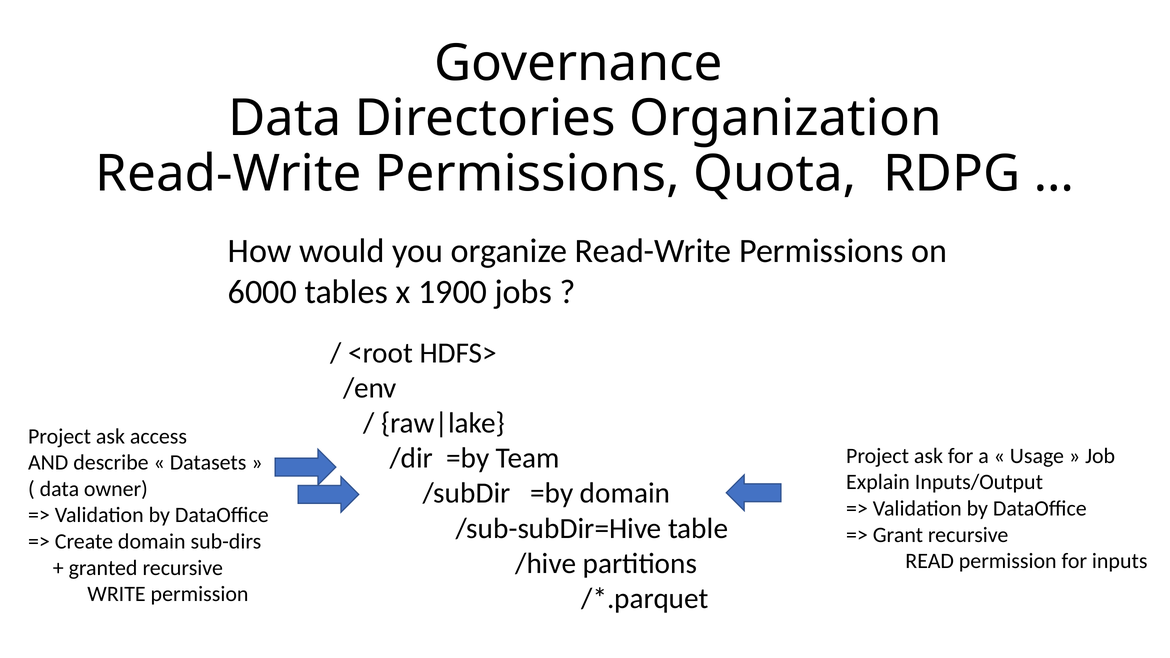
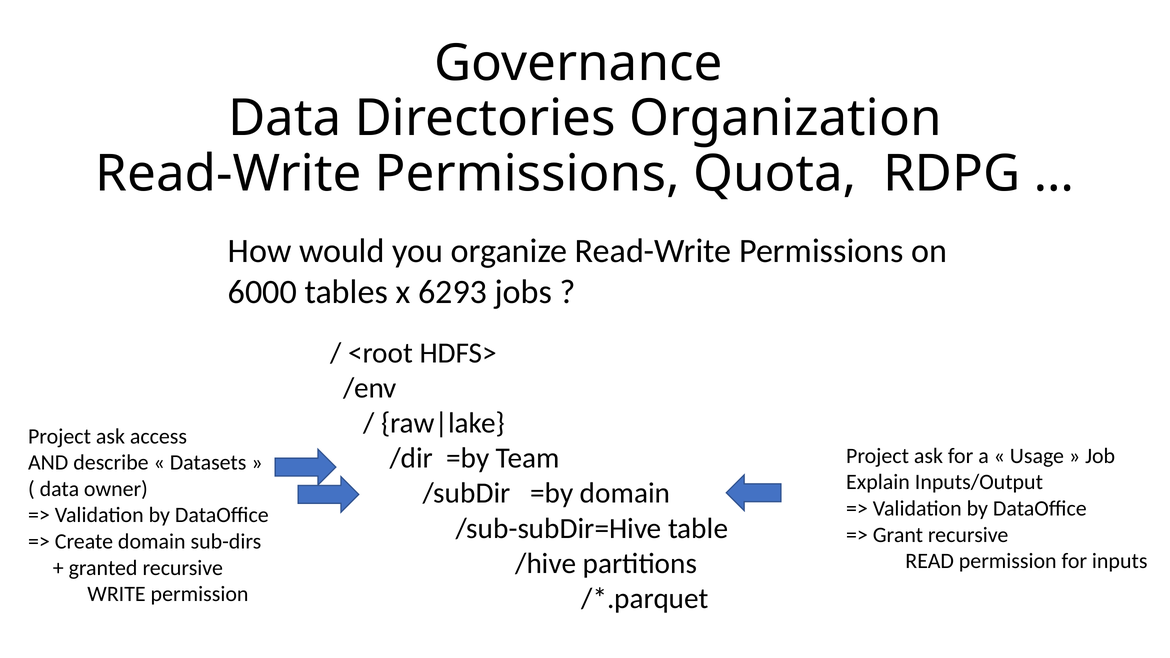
1900: 1900 -> 6293 (453, 292)
